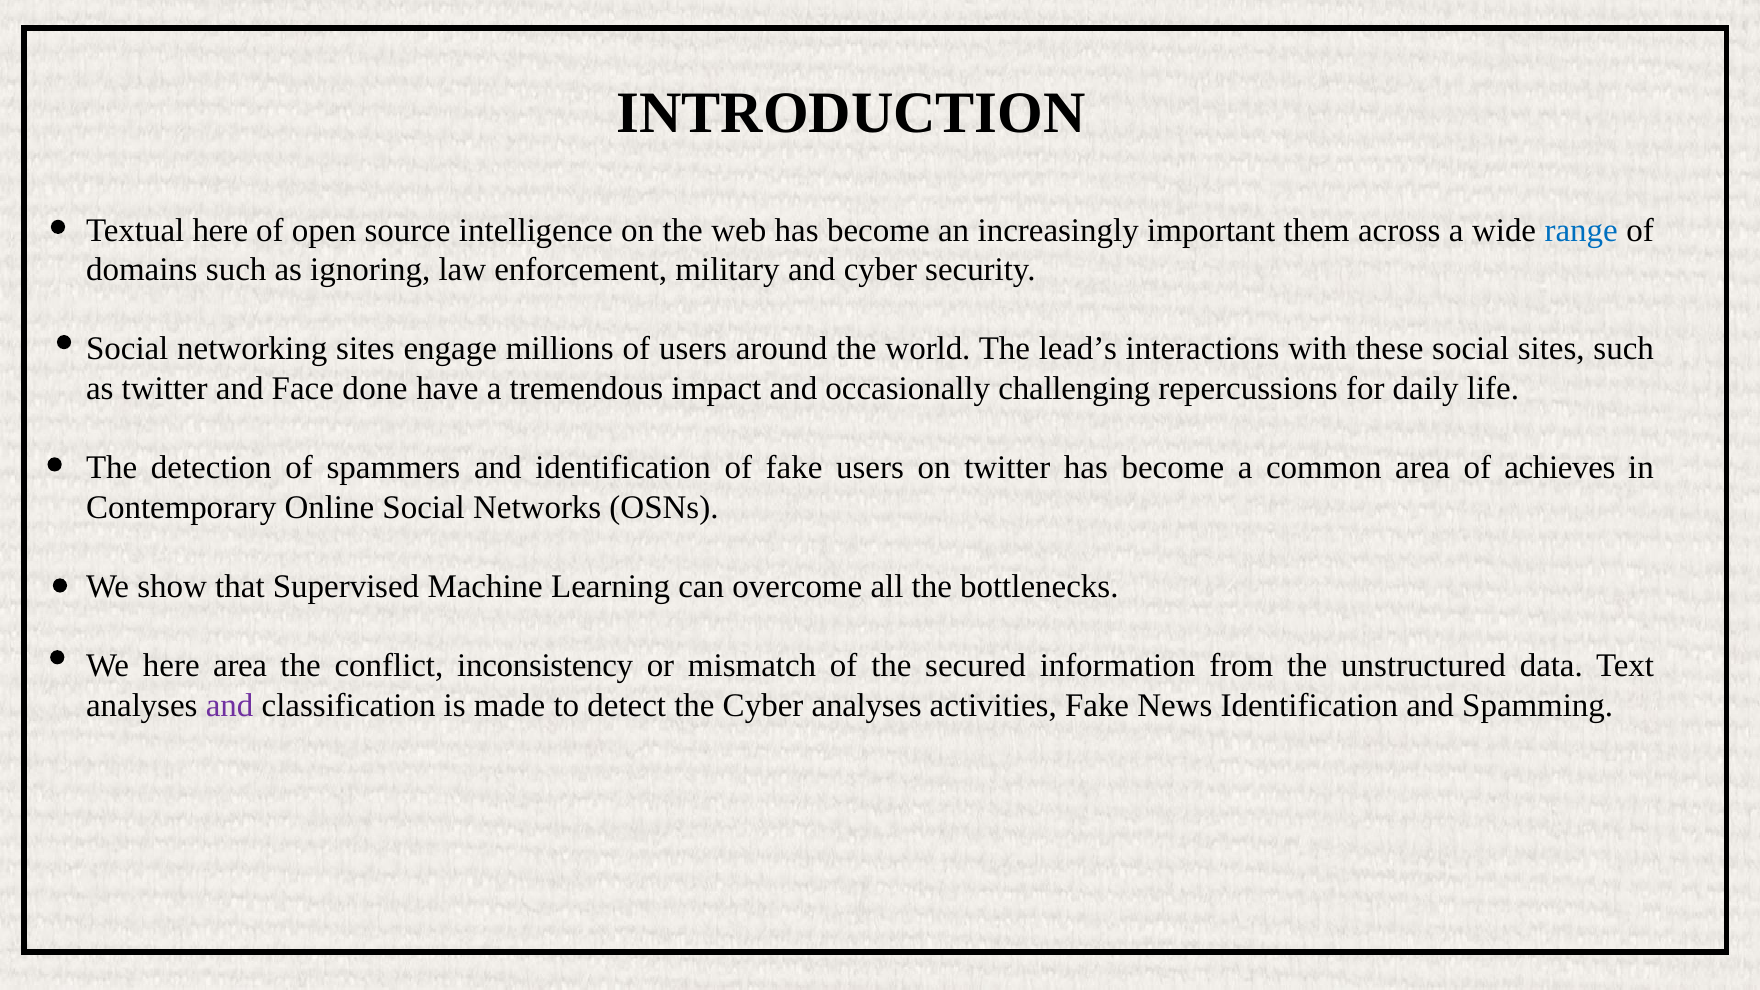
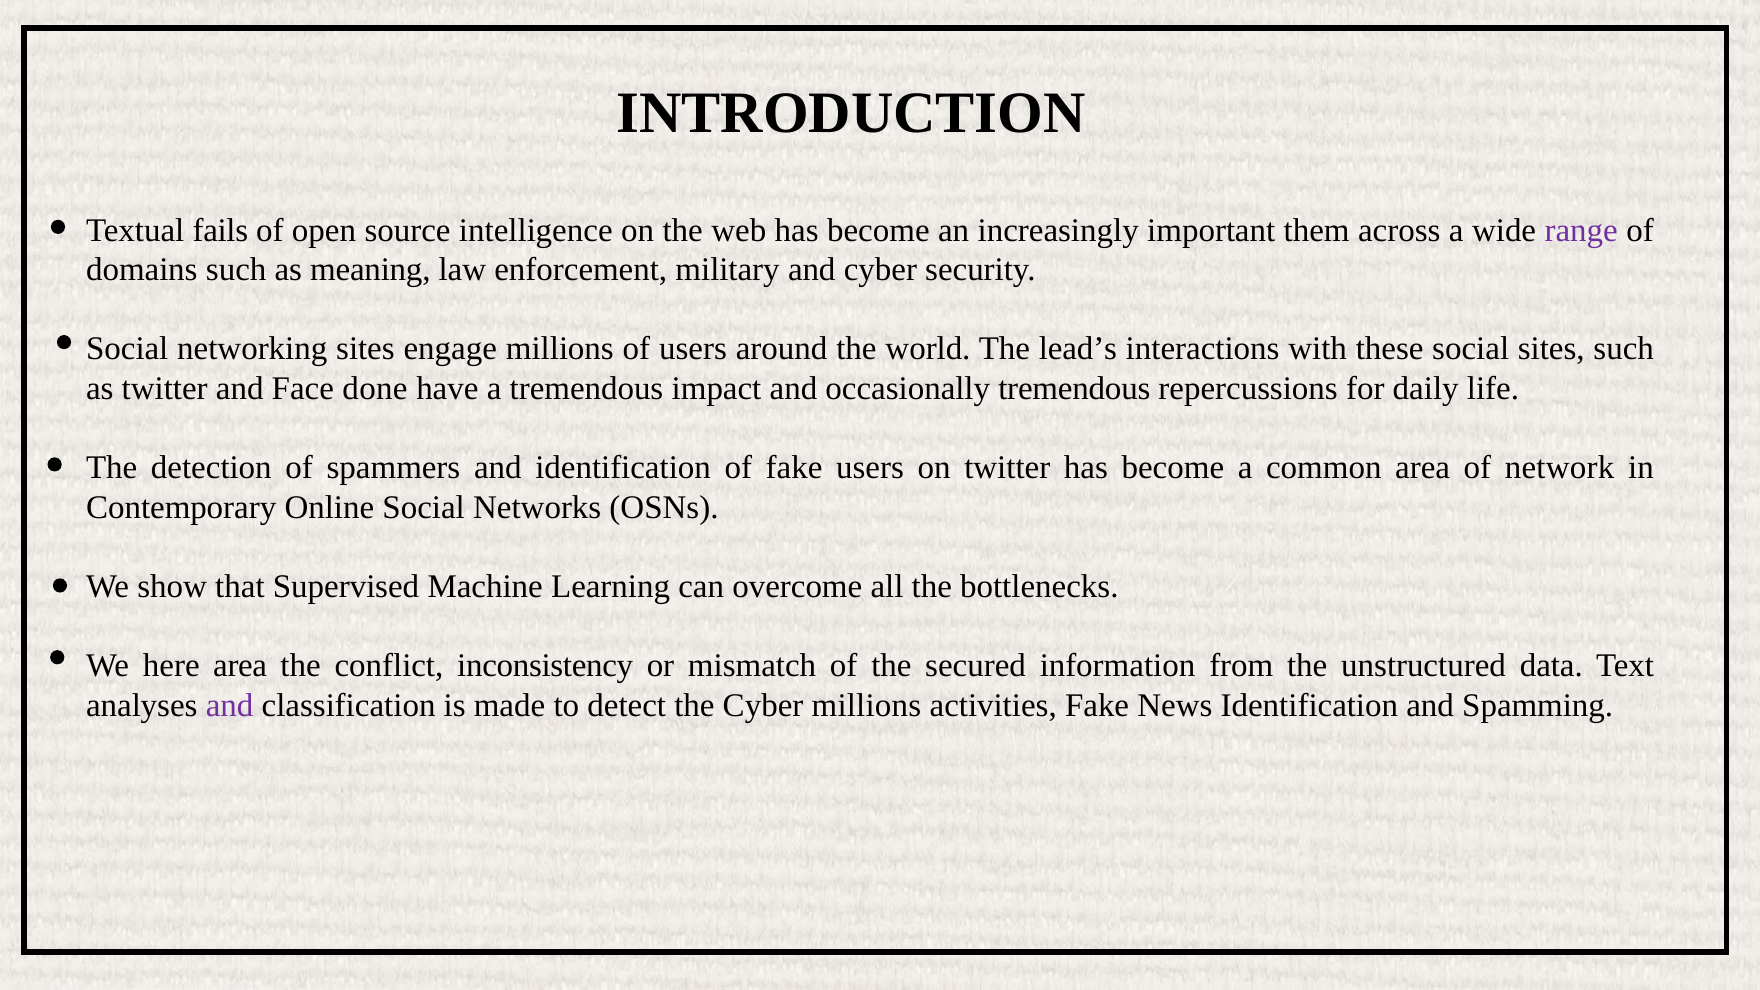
Textual here: here -> fails (220, 230)
range colour: blue -> purple (1581, 230)
ignoring: ignoring -> meaning (370, 270)
occasionally challenging: challenging -> tremendous (1074, 389)
achieves: achieves -> network (1560, 468)
Cyber analyses: analyses -> millions (866, 705)
